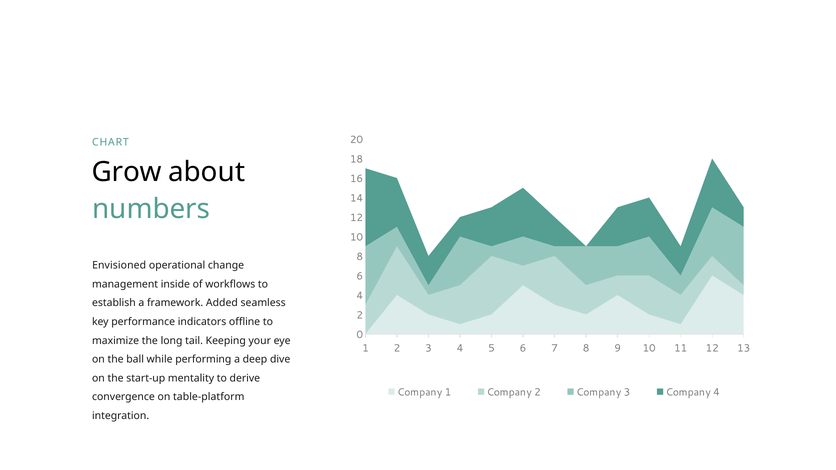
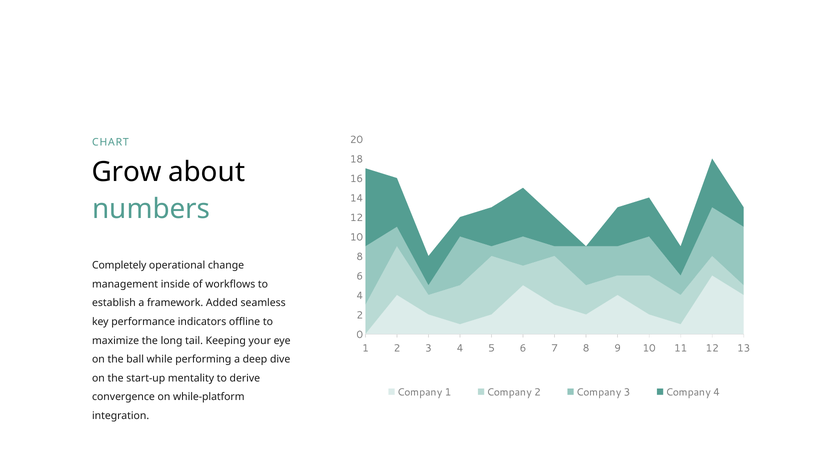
Envisioned: Envisioned -> Completely (119, 266)
table-platform: table-platform -> while-platform (209, 397)
